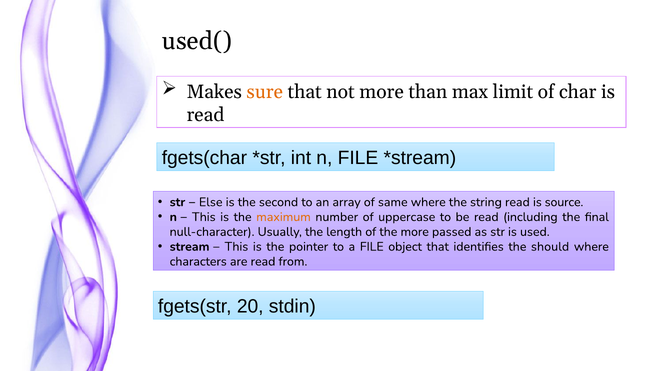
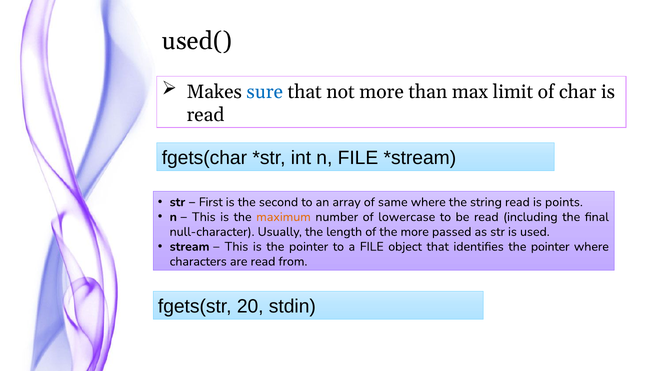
sure colour: orange -> blue (265, 92)
Else: Else -> First (211, 202)
source: source -> points (564, 202)
uppercase: uppercase -> lowercase (407, 217)
identifies the should: should -> pointer (550, 247)
